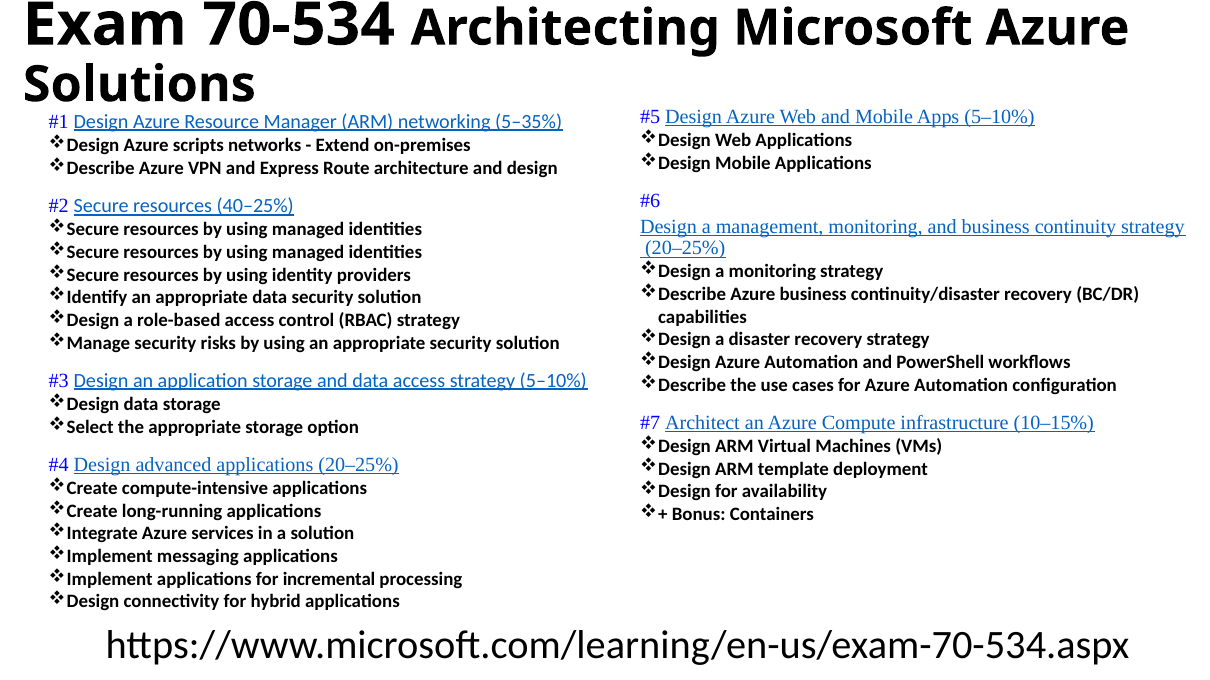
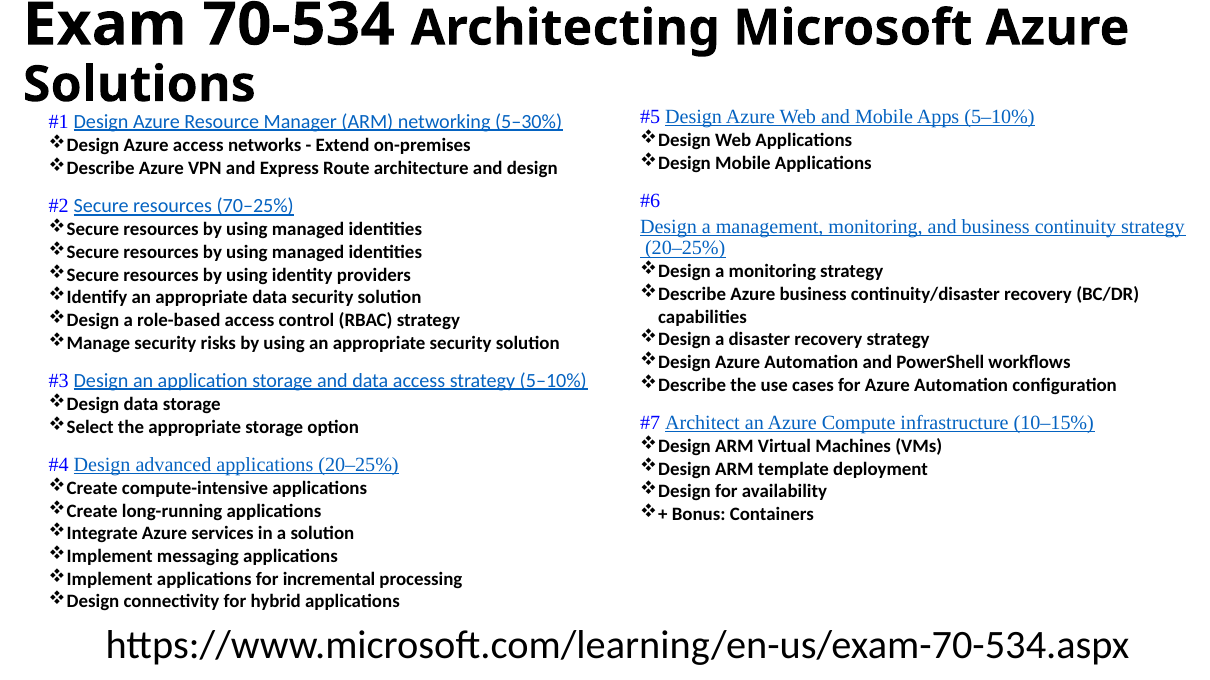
5–35%: 5–35% -> 5–30% (529, 122)
Azure scripts: scripts -> access (198, 145)
40–25%: 40–25% -> 70–25% (255, 206)
